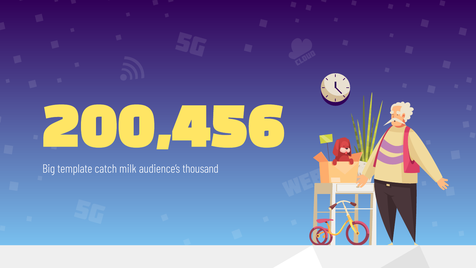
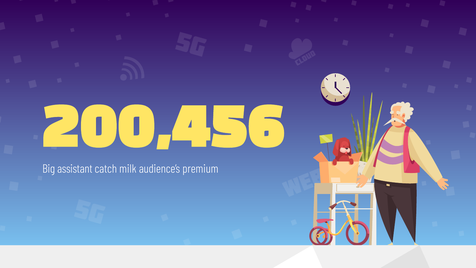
template: template -> assistant (75, 169)
thousand: thousand -> premium (200, 169)
